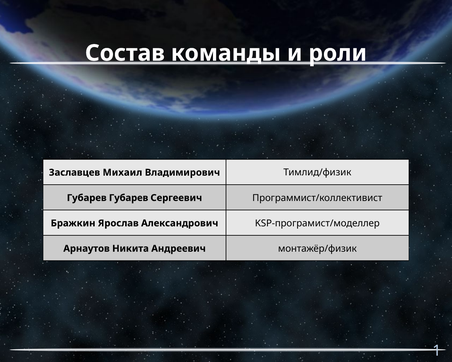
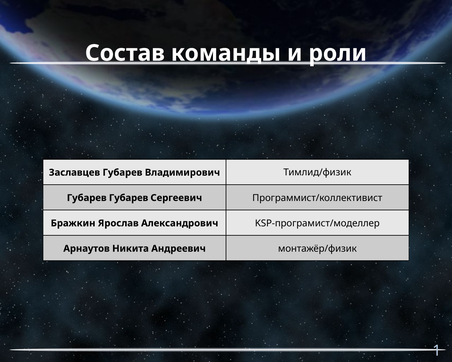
Заславцев Михаил: Михаил -> Губарев (122, 172)
